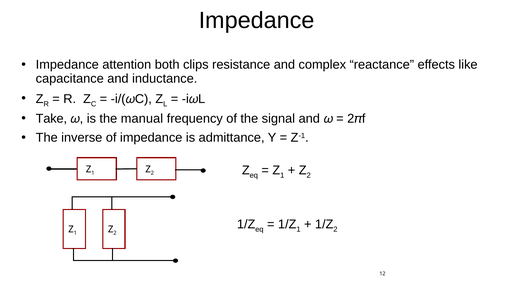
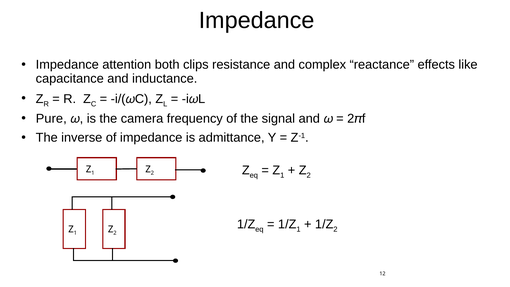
Take: Take -> Pure (51, 119)
manual: manual -> camera (142, 119)
